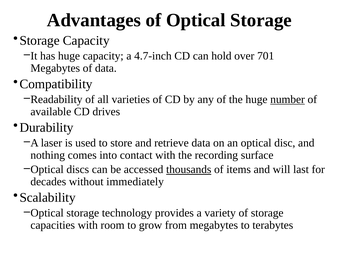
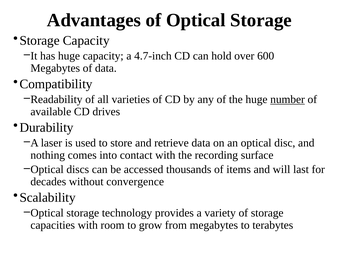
701: 701 -> 600 (266, 56)
thousands underline: present -> none (189, 170)
immediately: immediately -> convergence (135, 182)
